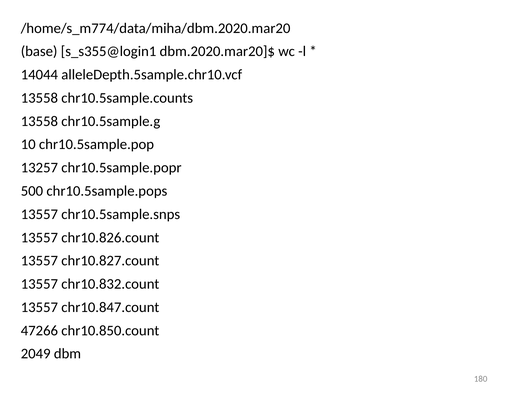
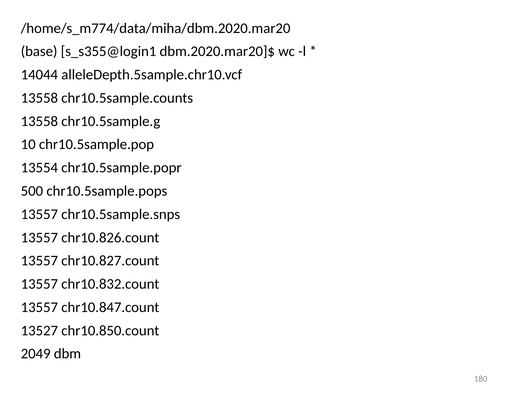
13257: 13257 -> 13554 (39, 168)
47266: 47266 -> 13527 (39, 330)
